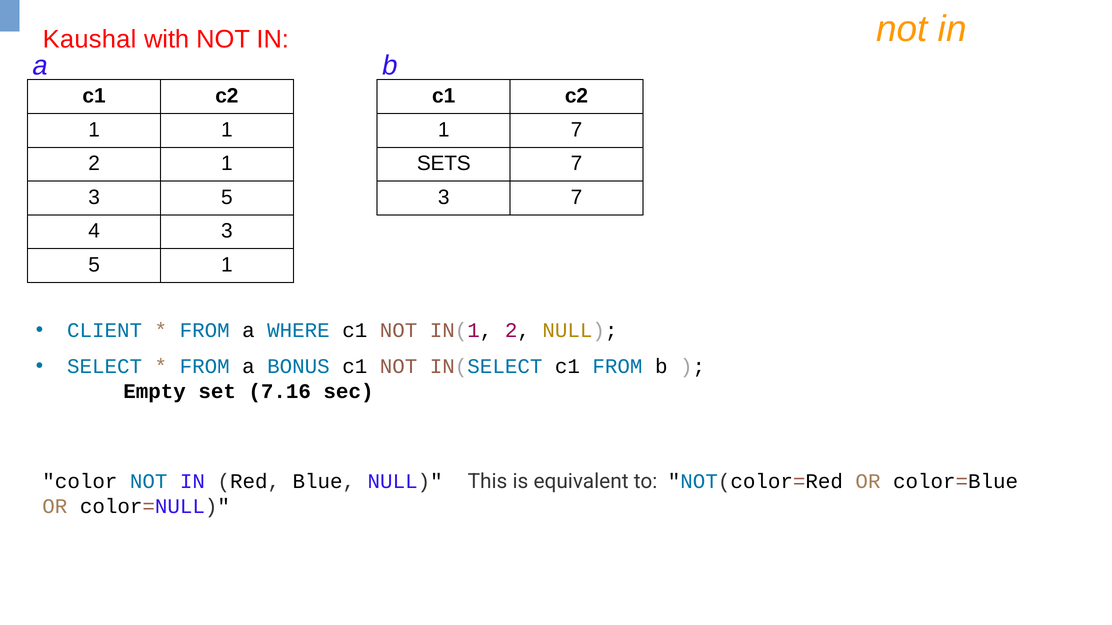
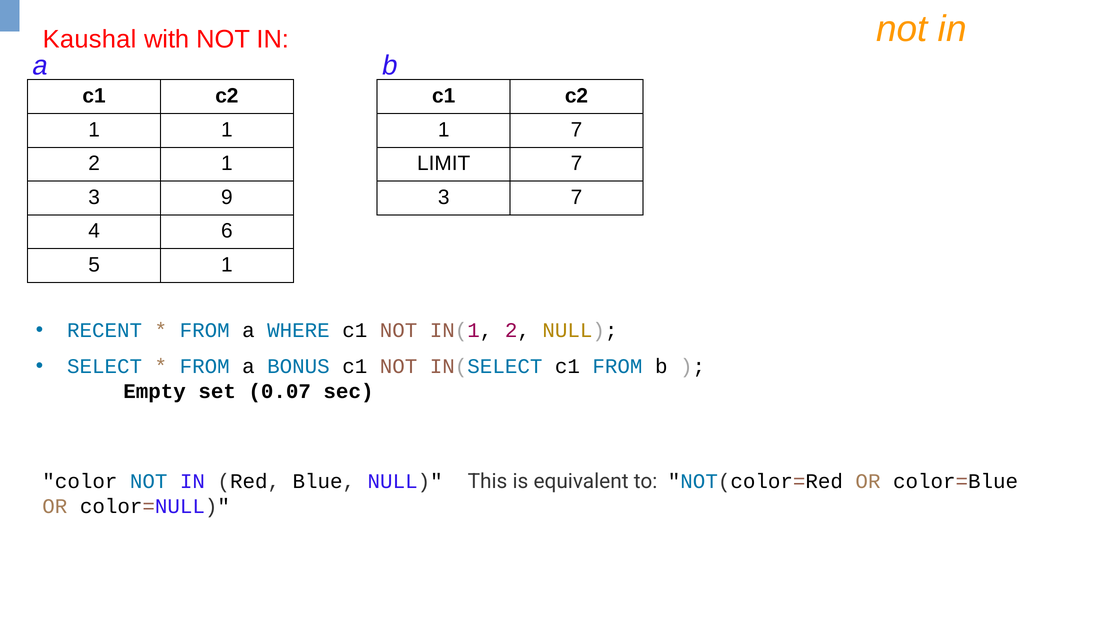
SETS: SETS -> LIMIT (444, 164)
5: 5 -> 9 (227, 197)
4 3: 3 -> 6 (227, 231)
CLIENT: CLIENT -> RECENT (105, 331)
7.16: 7.16 -> 0.07 (280, 392)
